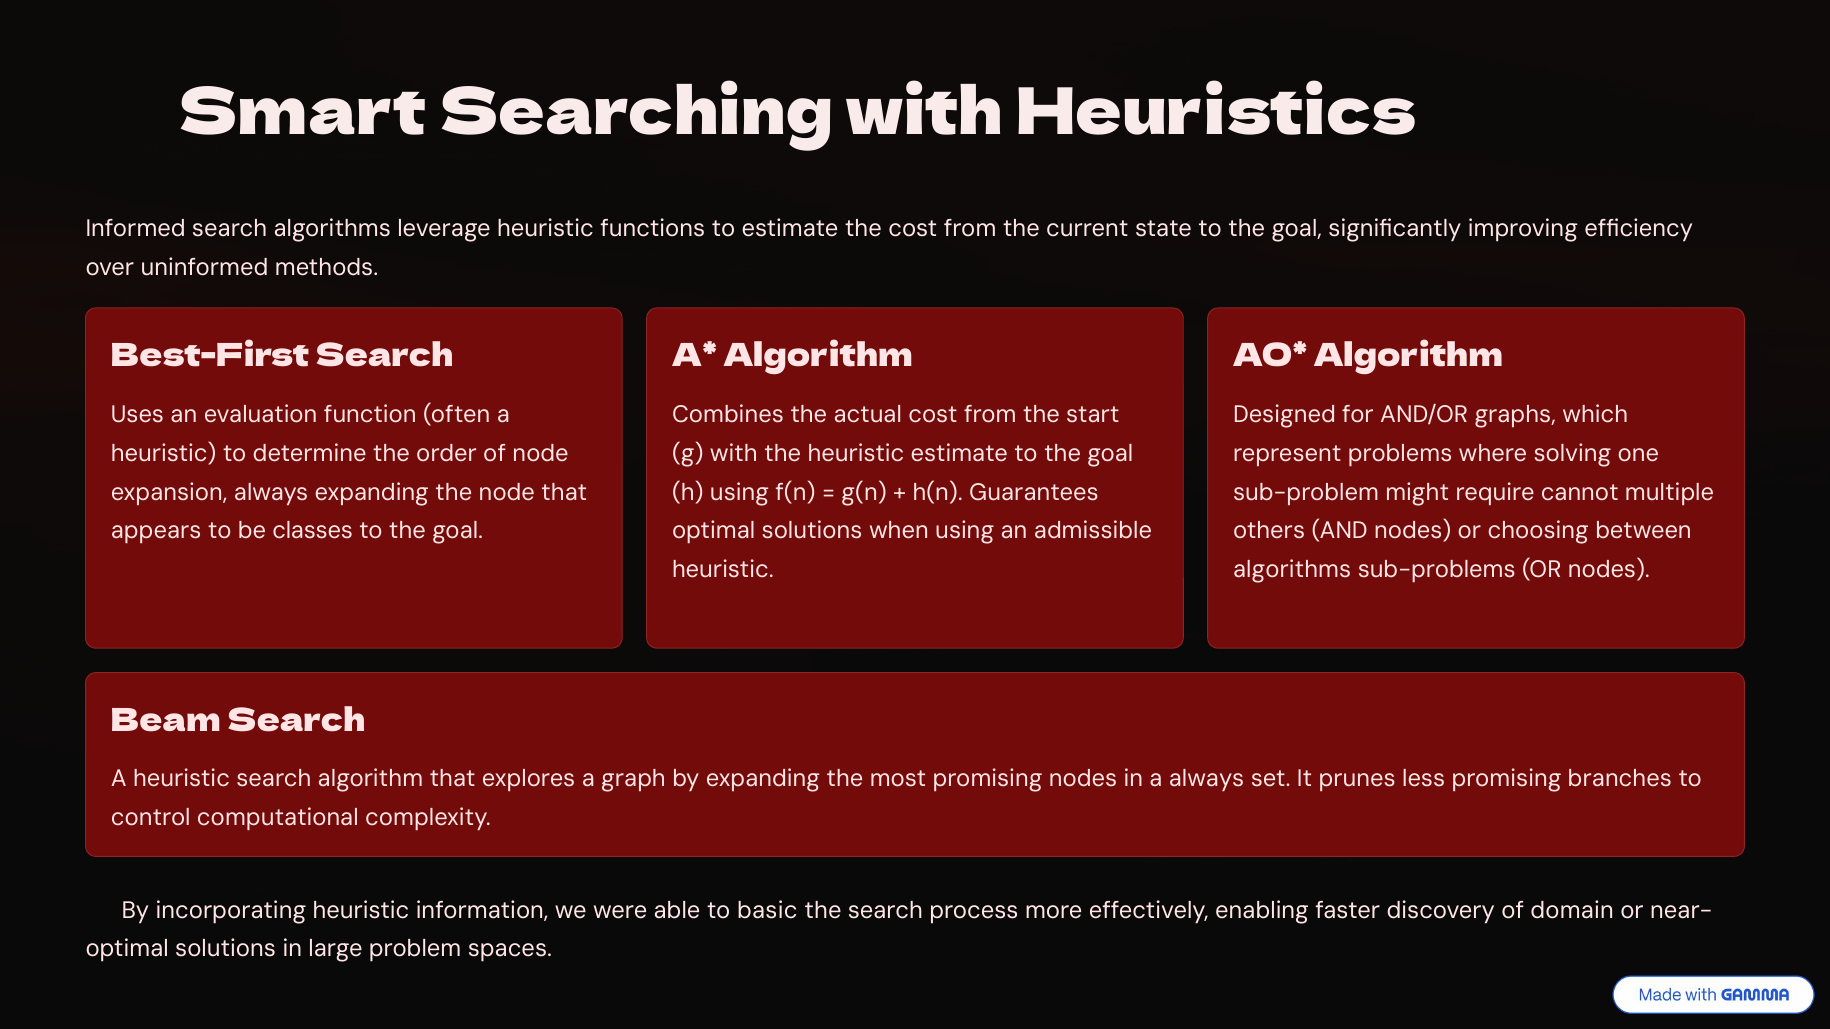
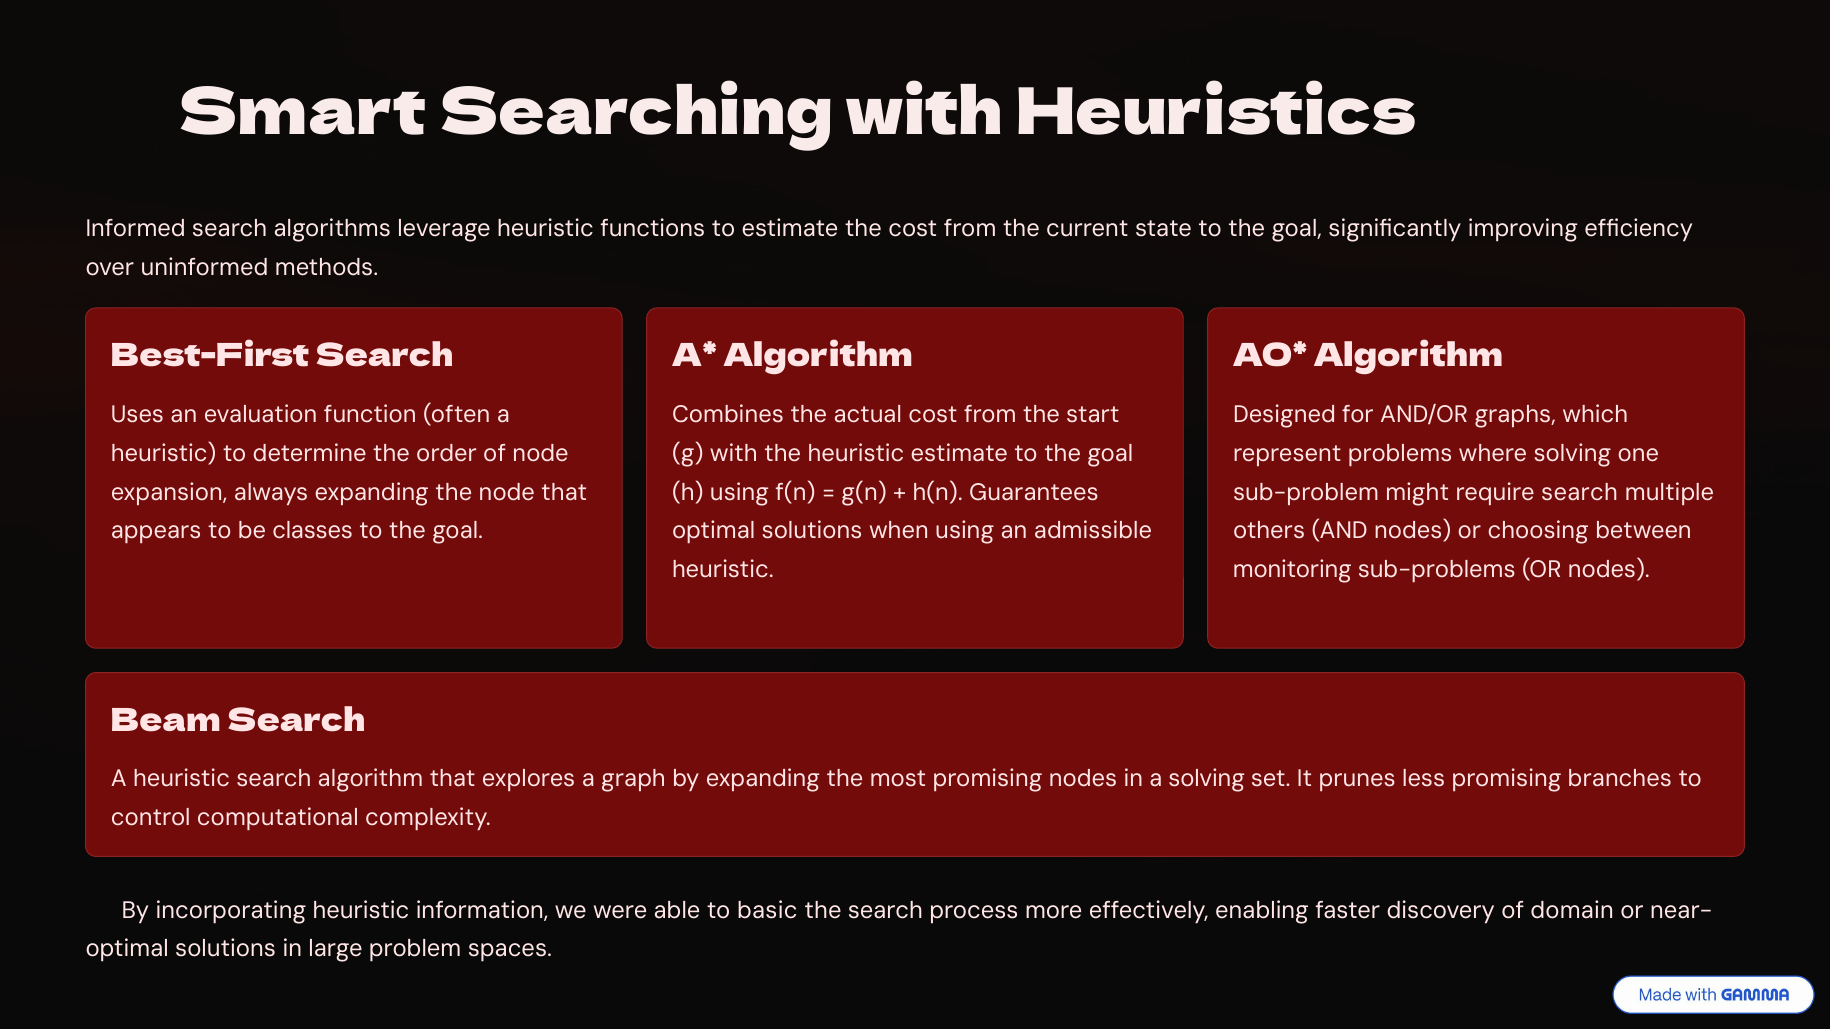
require cannot: cannot -> search (1580, 492)
algorithms: algorithms -> monitoring (1292, 570)
a always: always -> solving (1207, 779)
